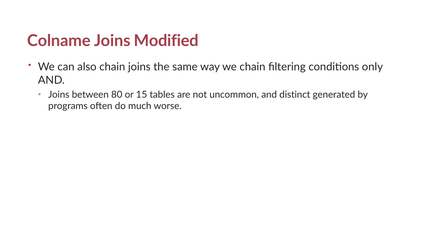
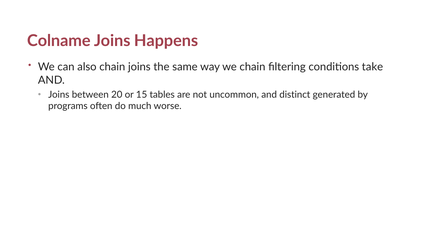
Modified: Modified -> Happens (166, 41)
only: only -> take (372, 67)
80: 80 -> 20 (117, 95)
